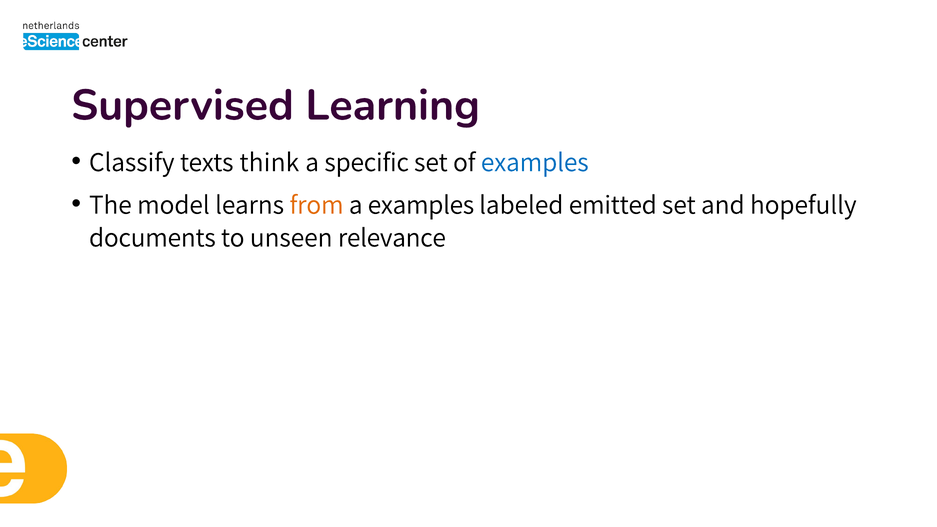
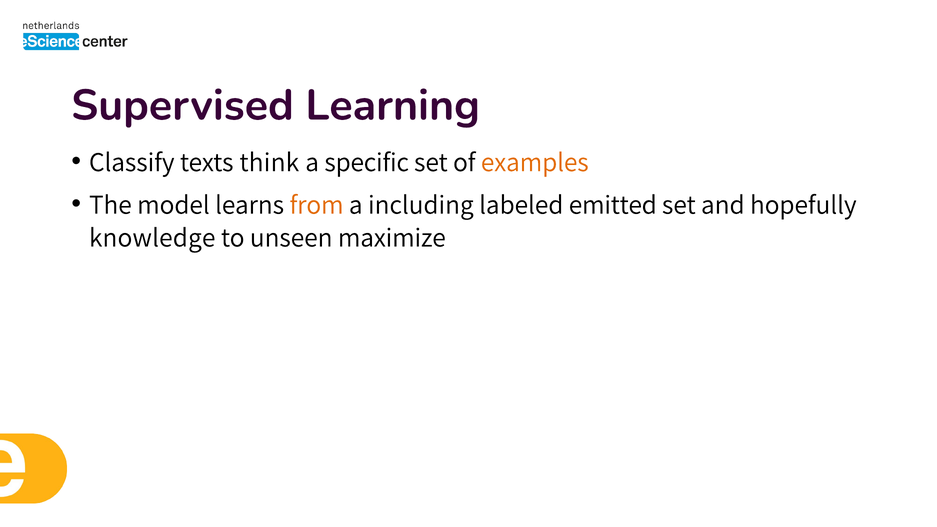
examples colour: blue -> orange (535, 162)
a examples: examples -> including (421, 205)
documents: documents -> knowledge (152, 238)
relevance: relevance -> maximize (392, 238)
